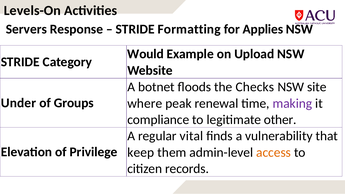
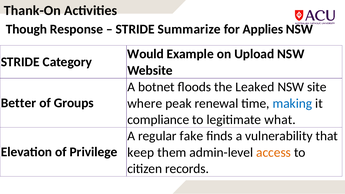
Levels-On: Levels-On -> Thank-On (32, 10)
Servers: Servers -> Though (26, 29)
Formatting: Formatting -> Summarize (189, 29)
Checks: Checks -> Leaked (255, 87)
Under: Under -> Better (19, 103)
making colour: purple -> blue (292, 104)
other: other -> what (280, 120)
vital: vital -> fake (191, 136)
